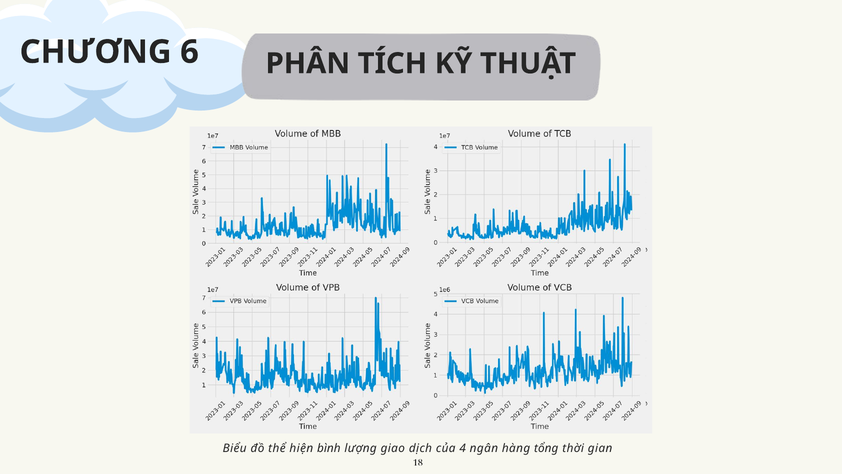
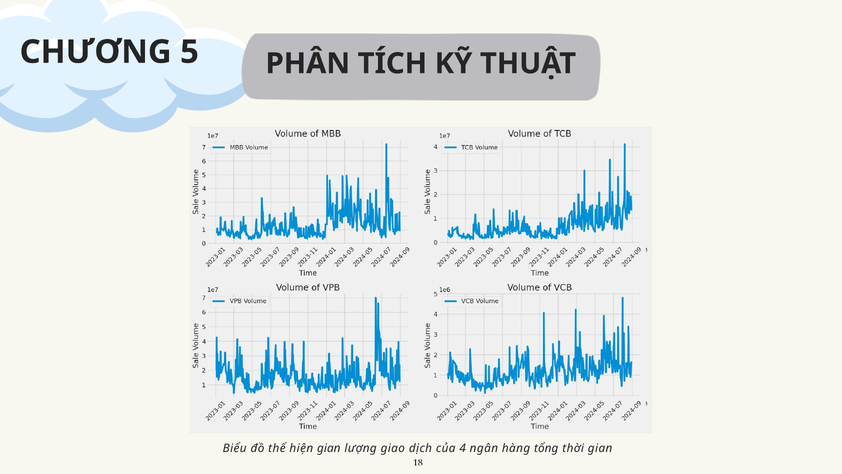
6: 6 -> 5 (190, 52)
hiện bình: bình -> gian (329, 448)
